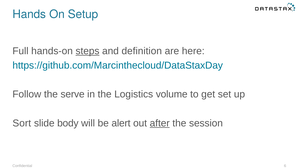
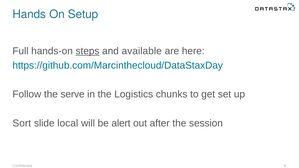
definition: definition -> available (142, 51)
volume: volume -> chunks (172, 94)
body: body -> local (68, 123)
after underline: present -> none (160, 123)
